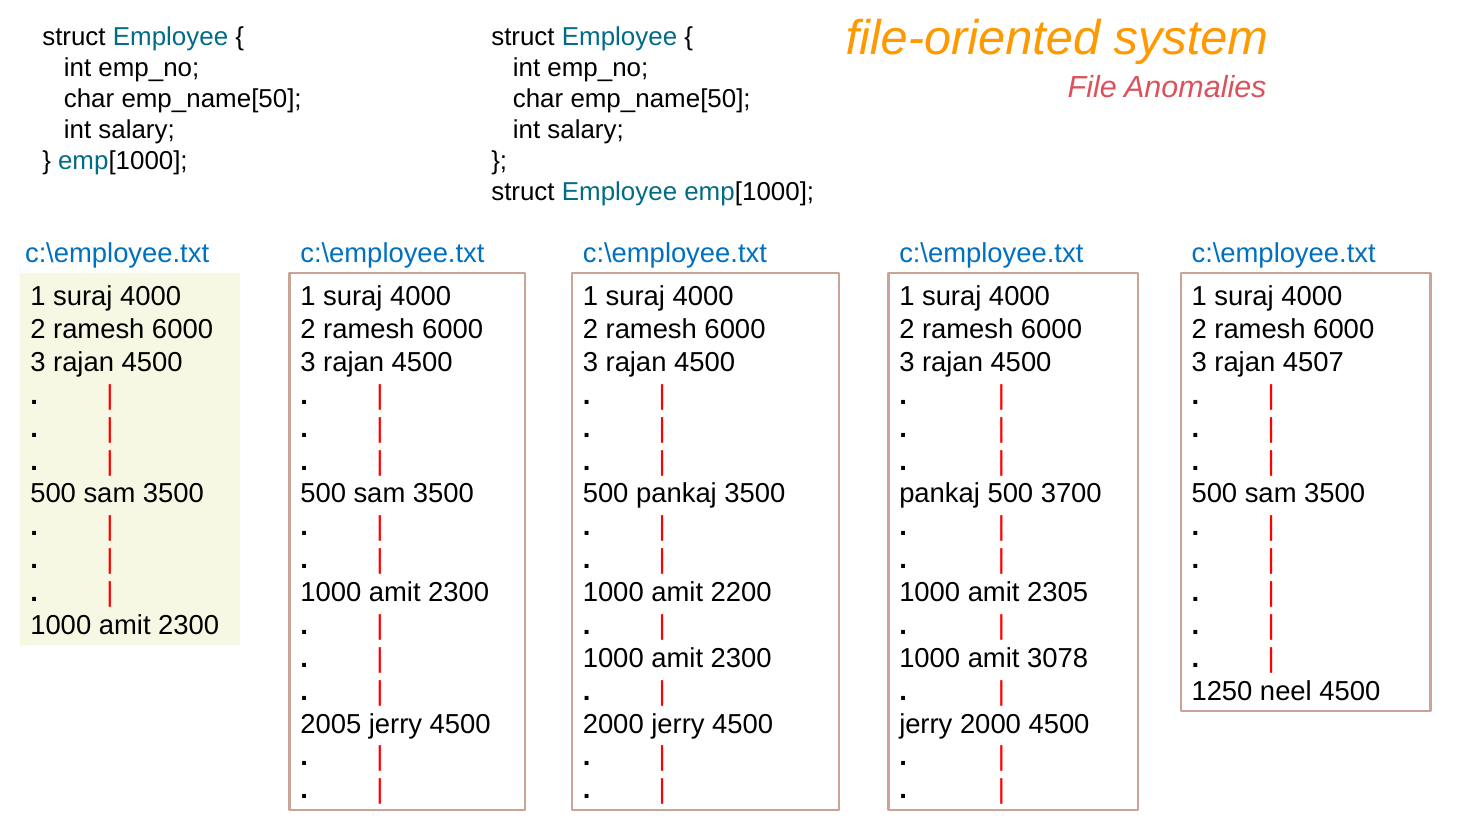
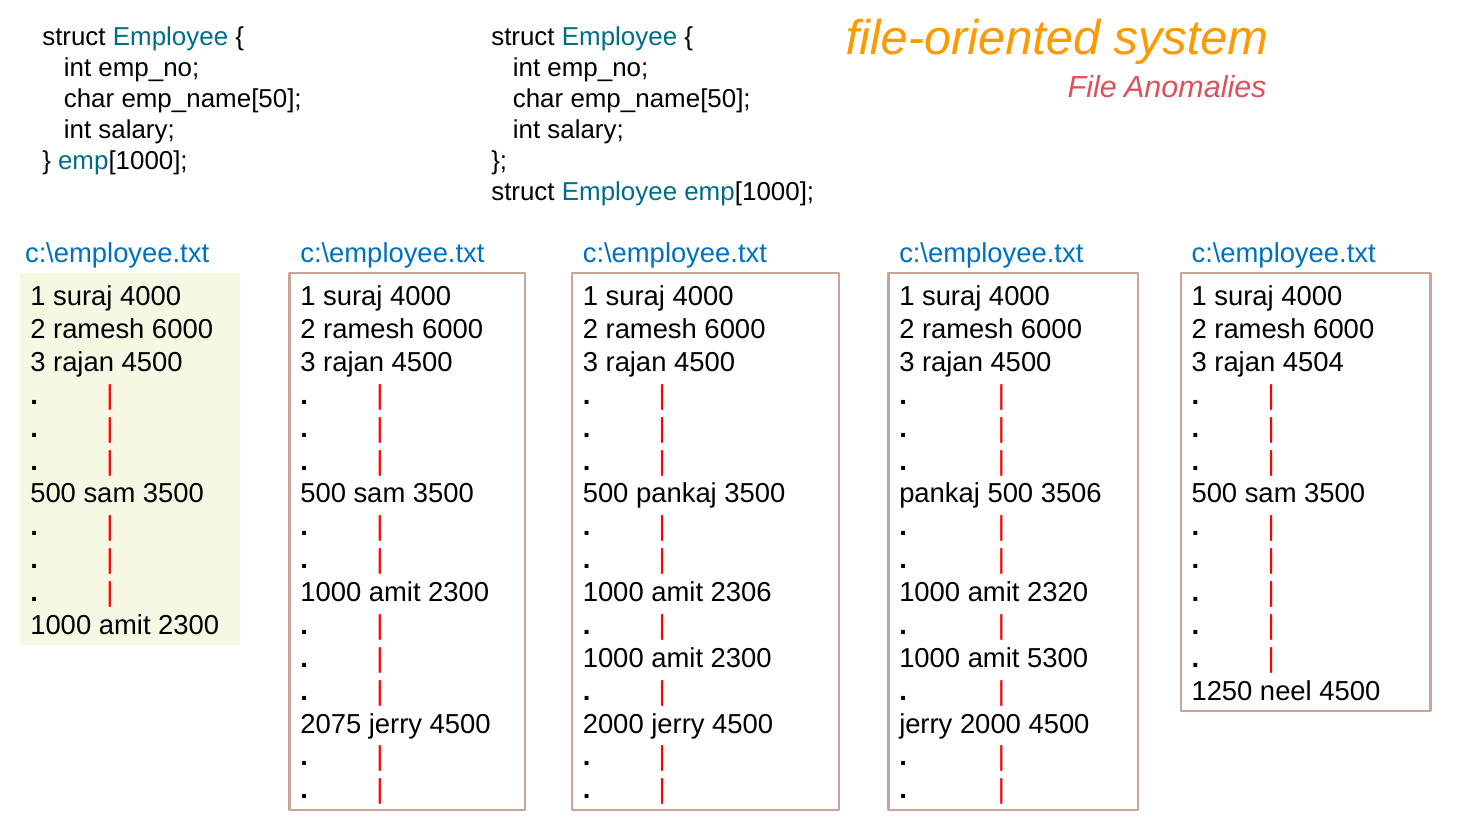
4507: 4507 -> 4504 (1313, 363)
3700: 3700 -> 3506 (1071, 494)
2200: 2200 -> 2306 (741, 593)
2305: 2305 -> 2320 (1058, 593)
3078: 3078 -> 5300 (1058, 659)
2005: 2005 -> 2075 (331, 724)
